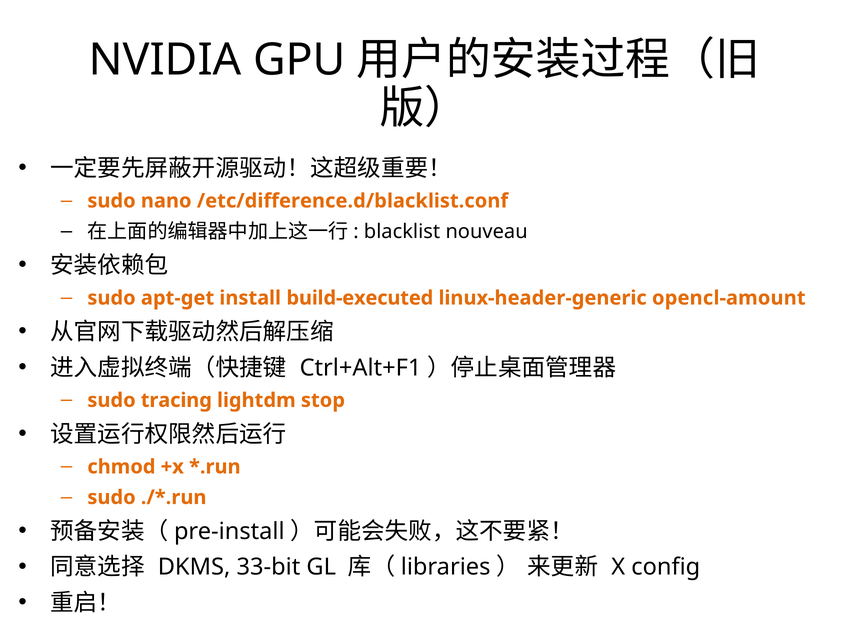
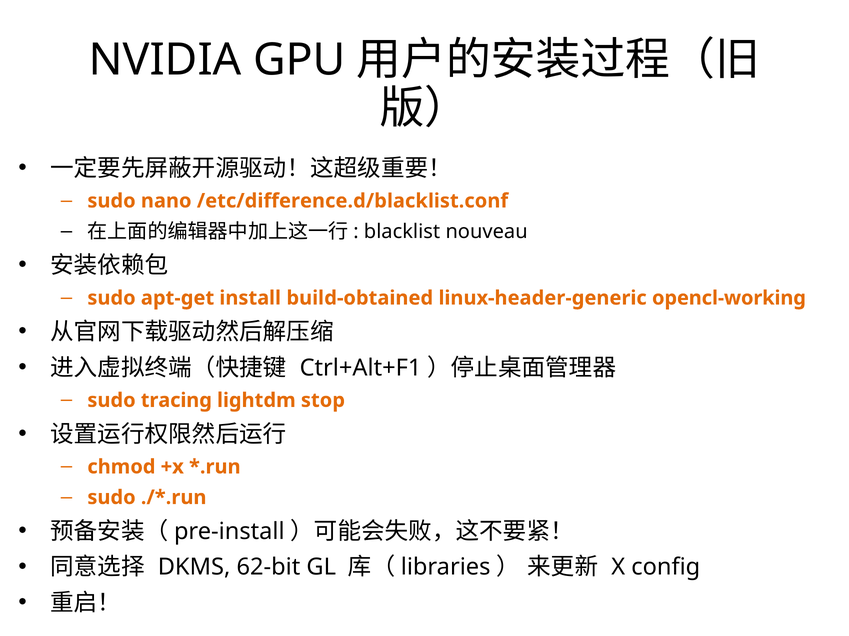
build-executed: build-executed -> build-obtained (360, 298)
opencl-amount: opencl-amount -> opencl-working (729, 298)
33-bit: 33-bit -> 62-bit (268, 568)
